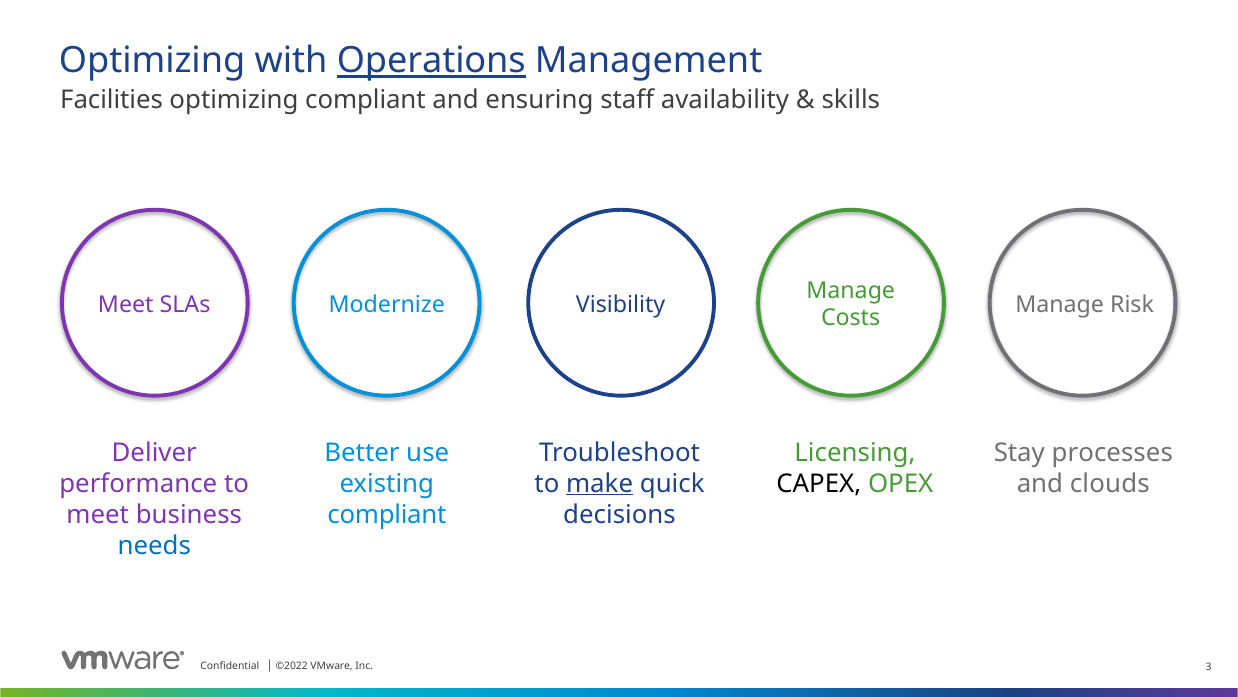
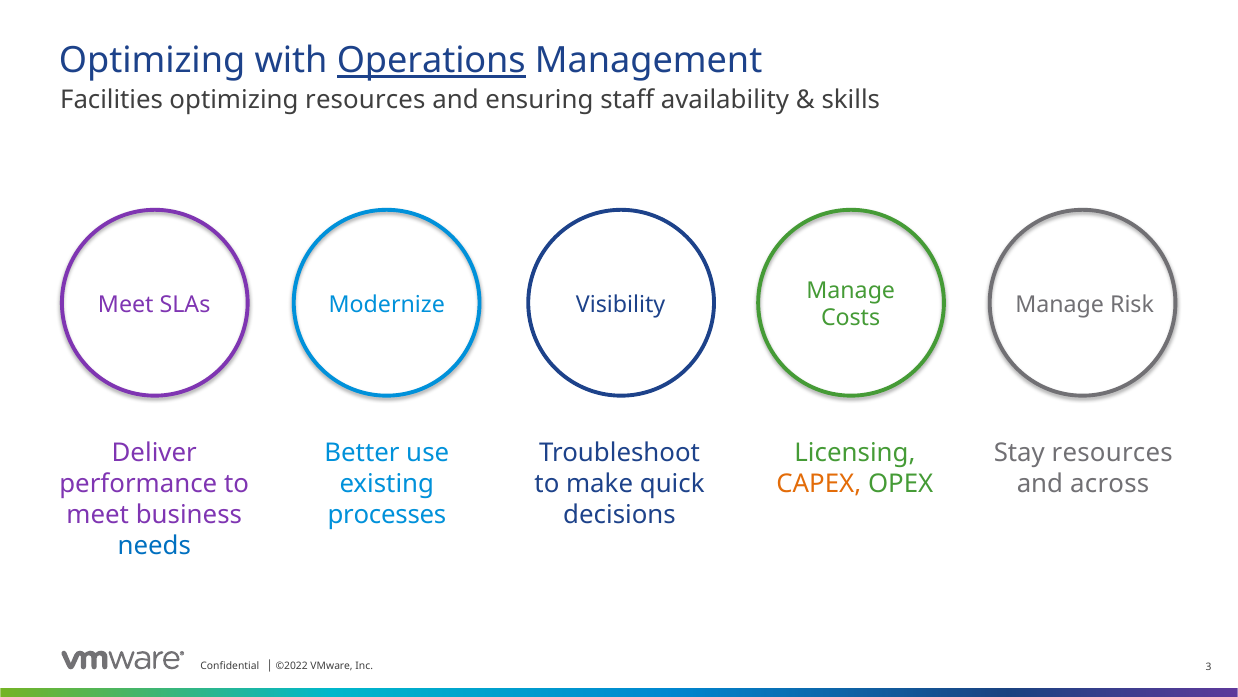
optimizing compliant: compliant -> resources (365, 100)
processes: processes -> resources (1112, 452)
make underline: present -> none (600, 483)
CAPEX colour: black -> orange (819, 483)
clouds: clouds -> across (1110, 483)
compliant: compliant -> processes (387, 514)
